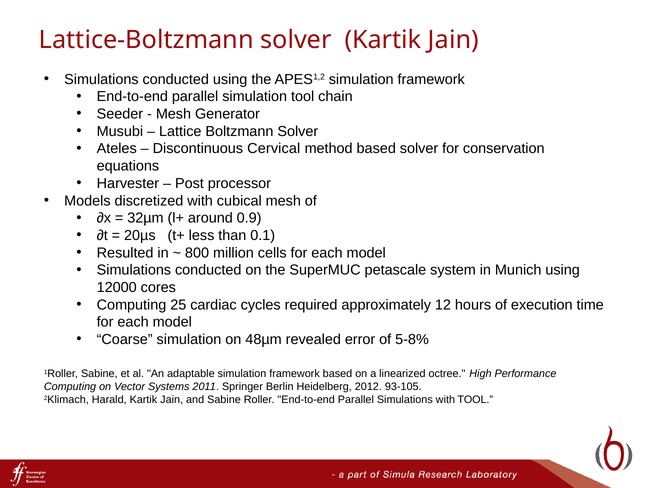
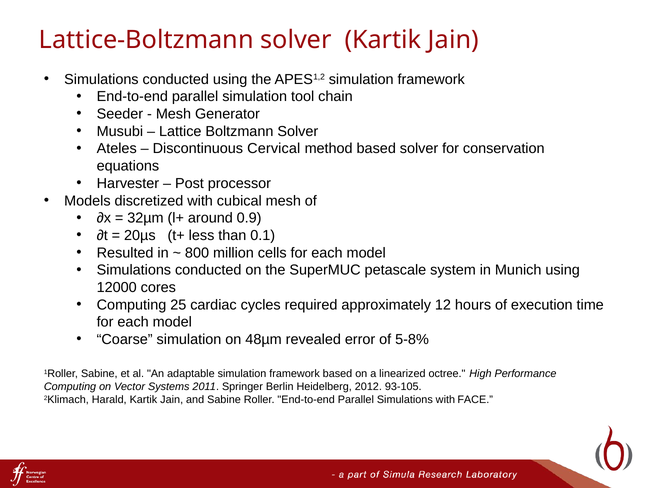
with TOOL: TOOL -> FACE (475, 399)
